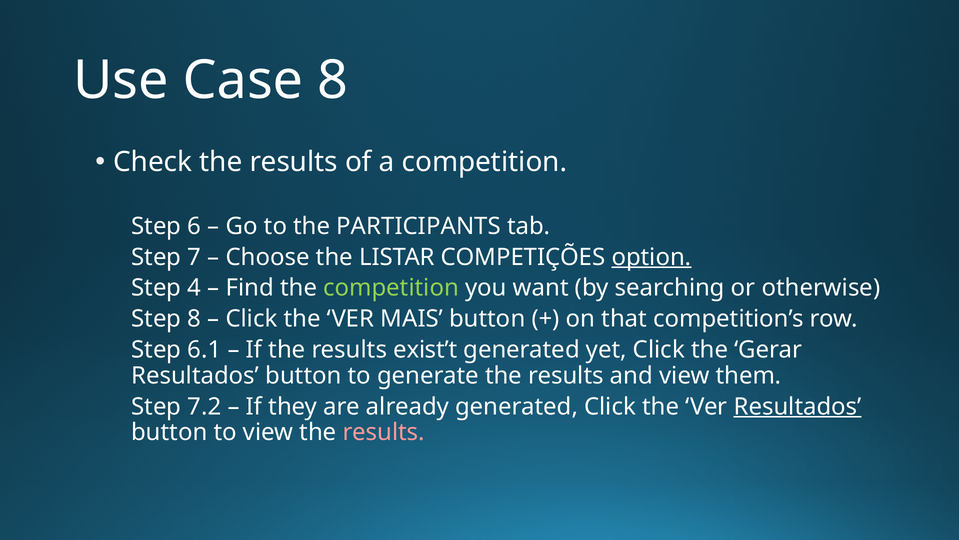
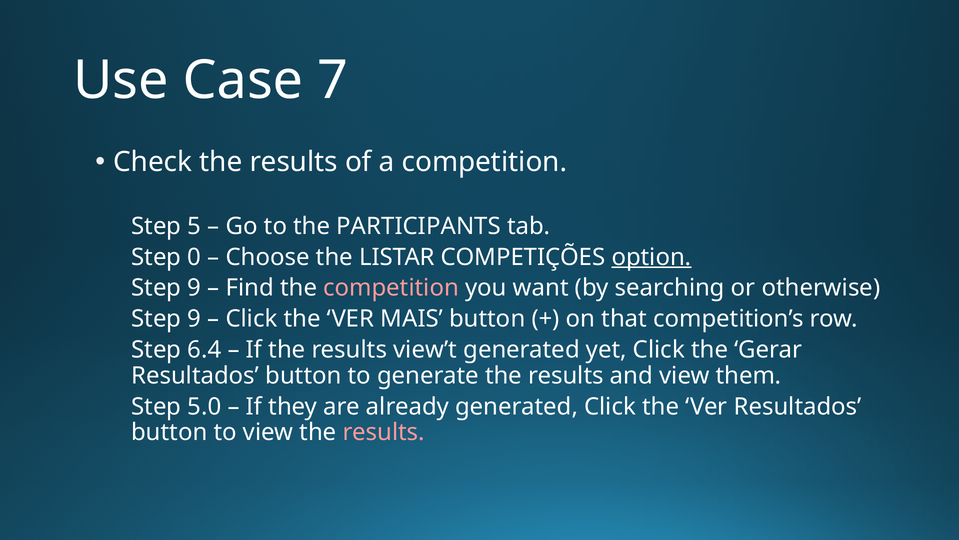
Case 8: 8 -> 7 (333, 81)
6: 6 -> 5 (194, 226)
7: 7 -> 0 (194, 257)
4: 4 -> 9 (194, 288)
competition colour: light green -> pink (391, 288)
8: 8 -> 9 (194, 319)
6.1: 6.1 -> 6.4 (204, 349)
exist’t: exist’t -> view’t (425, 349)
7.2: 7.2 -> 5.0 (204, 406)
Resultados underline: present -> none (798, 406)
